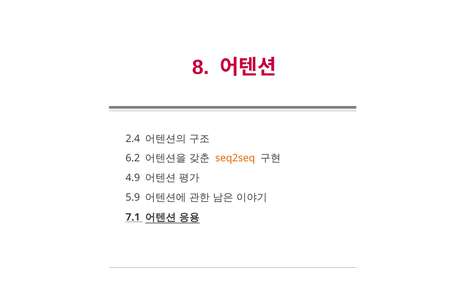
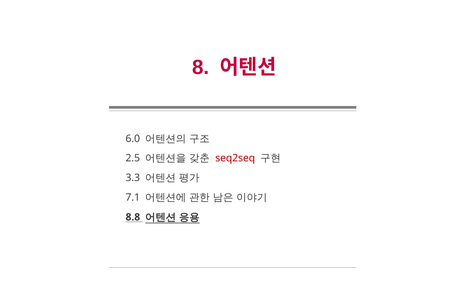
2.4: 2.4 -> 6.0 (133, 139)
6.2: 6.2 -> 2.5 (133, 158)
seq2seq colour: orange -> red (235, 158)
4.9: 4.9 -> 3.3 (133, 178)
5.9: 5.9 -> 7.1 (133, 198)
7.1: 7.1 -> 8.8 (133, 217)
